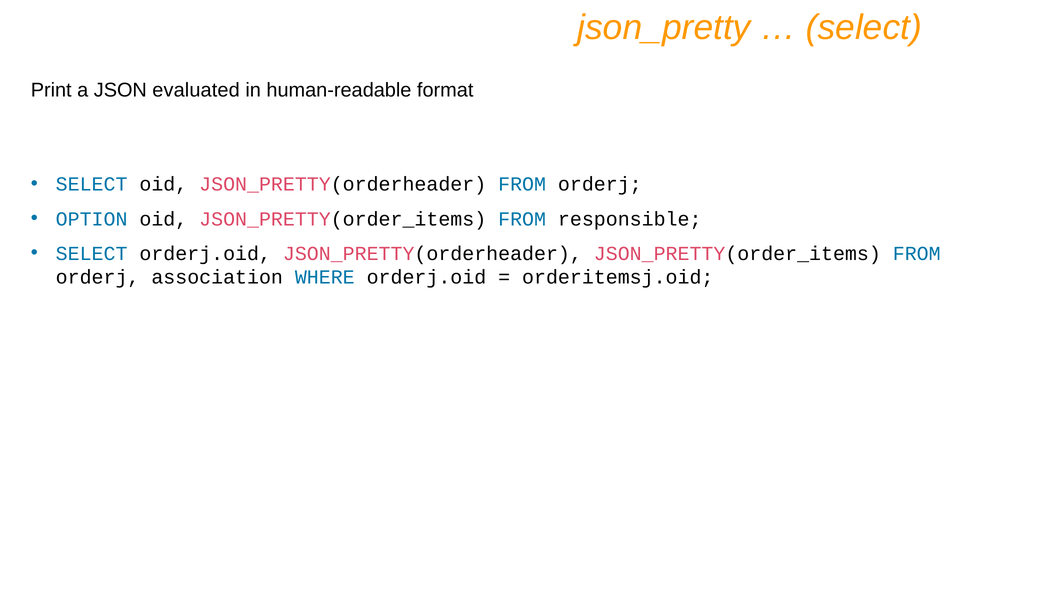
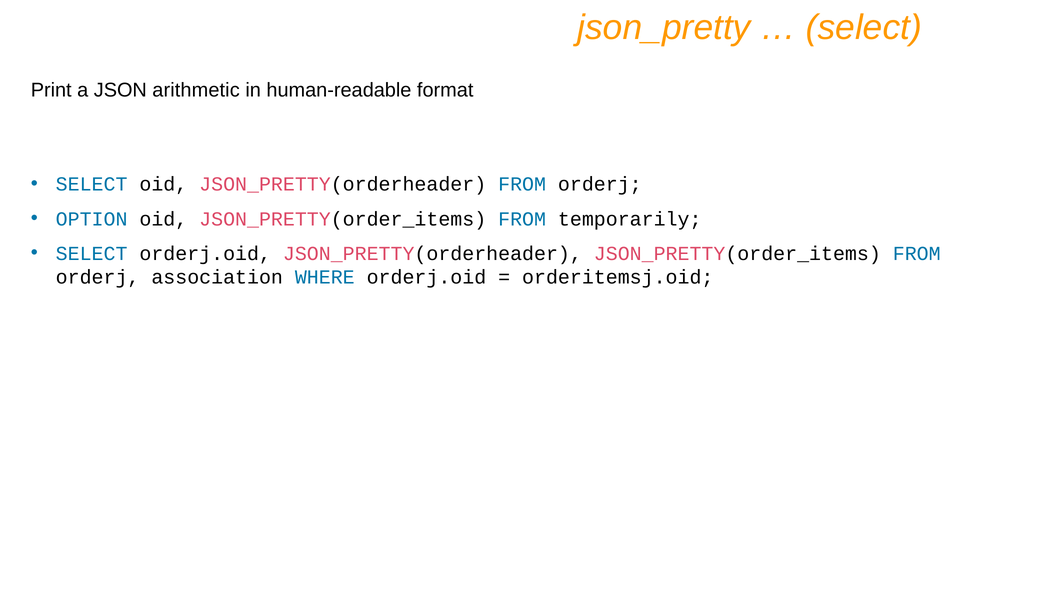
evaluated: evaluated -> arithmetic (196, 90)
responsible: responsible -> temporarily (630, 219)
